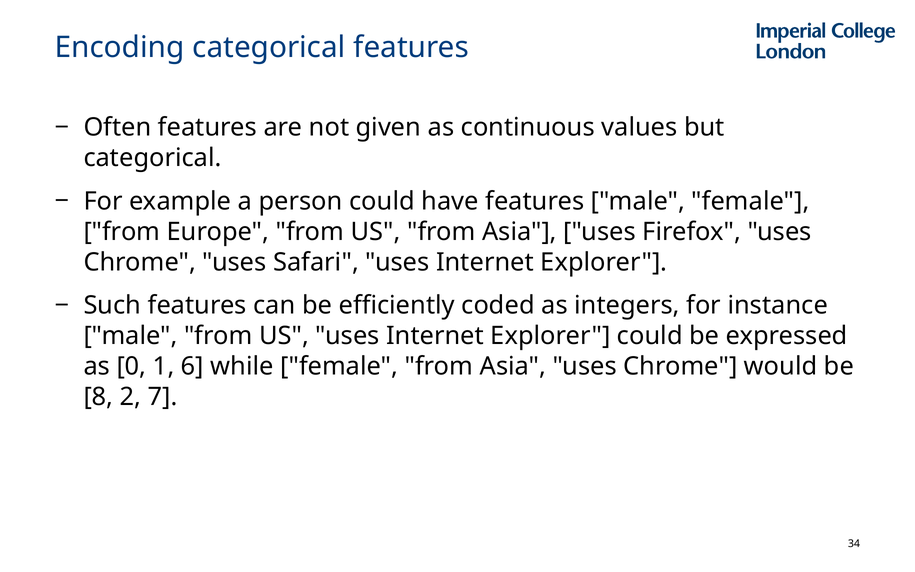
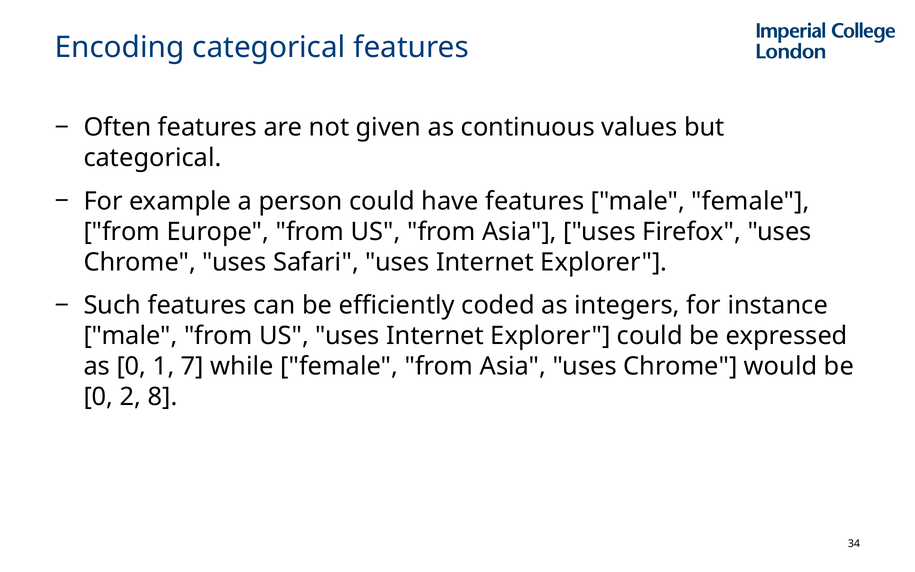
6: 6 -> 7 (192, 366)
8: 8 -> 0 (98, 397)
7: 7 -> 8 (163, 397)
